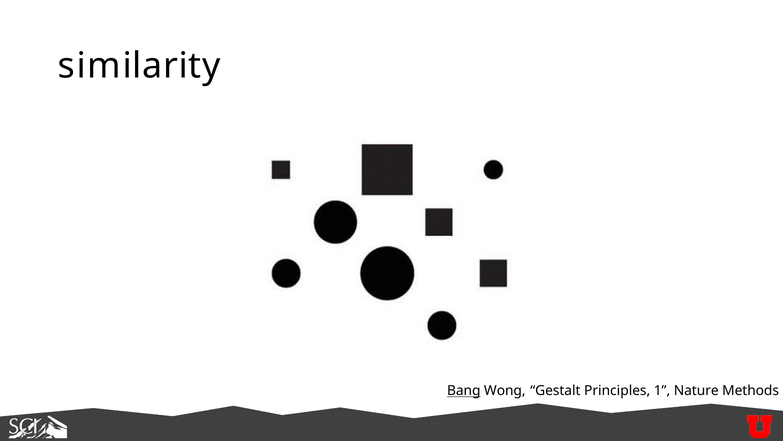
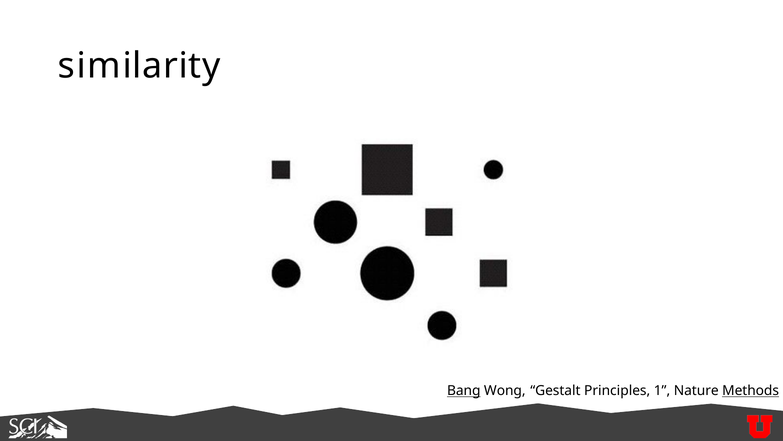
Methods underline: none -> present (751, 390)
